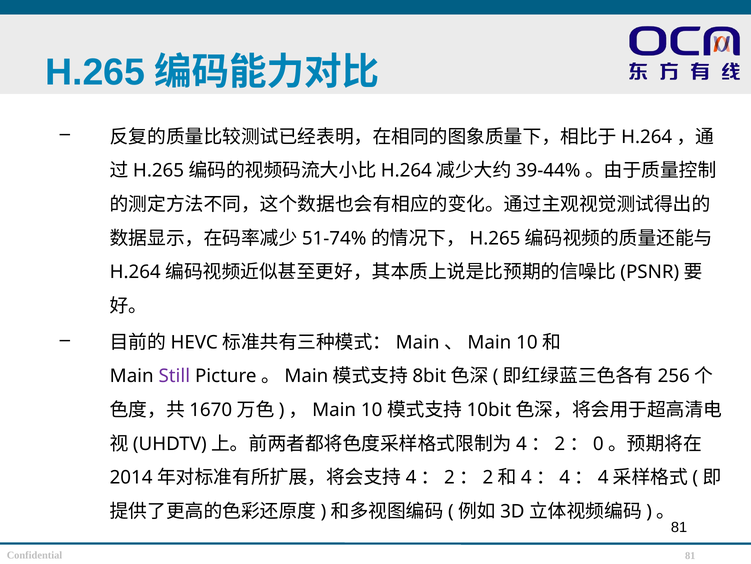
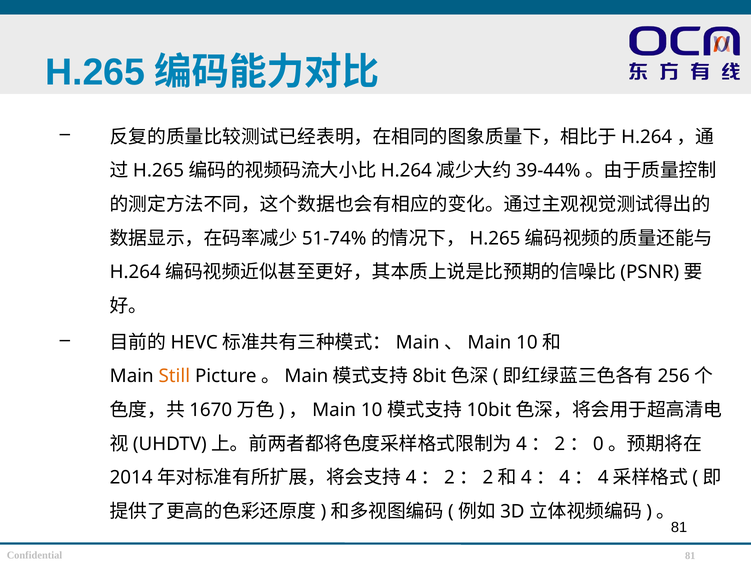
Still colour: purple -> orange (174, 376)
